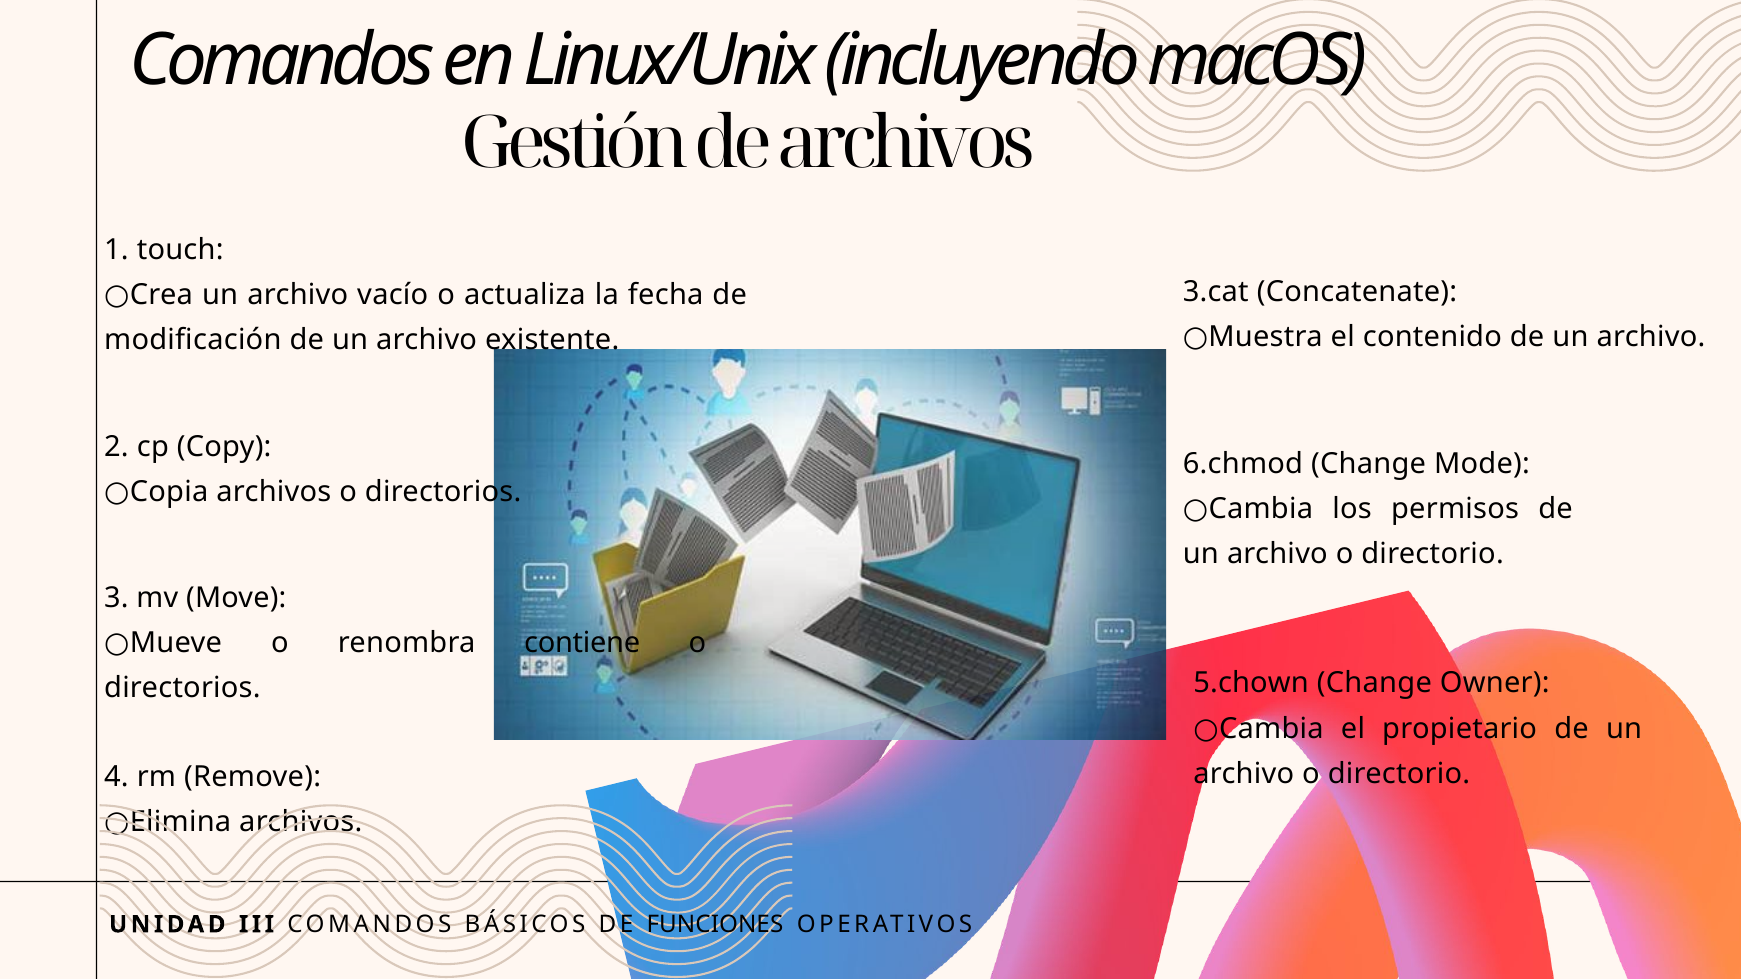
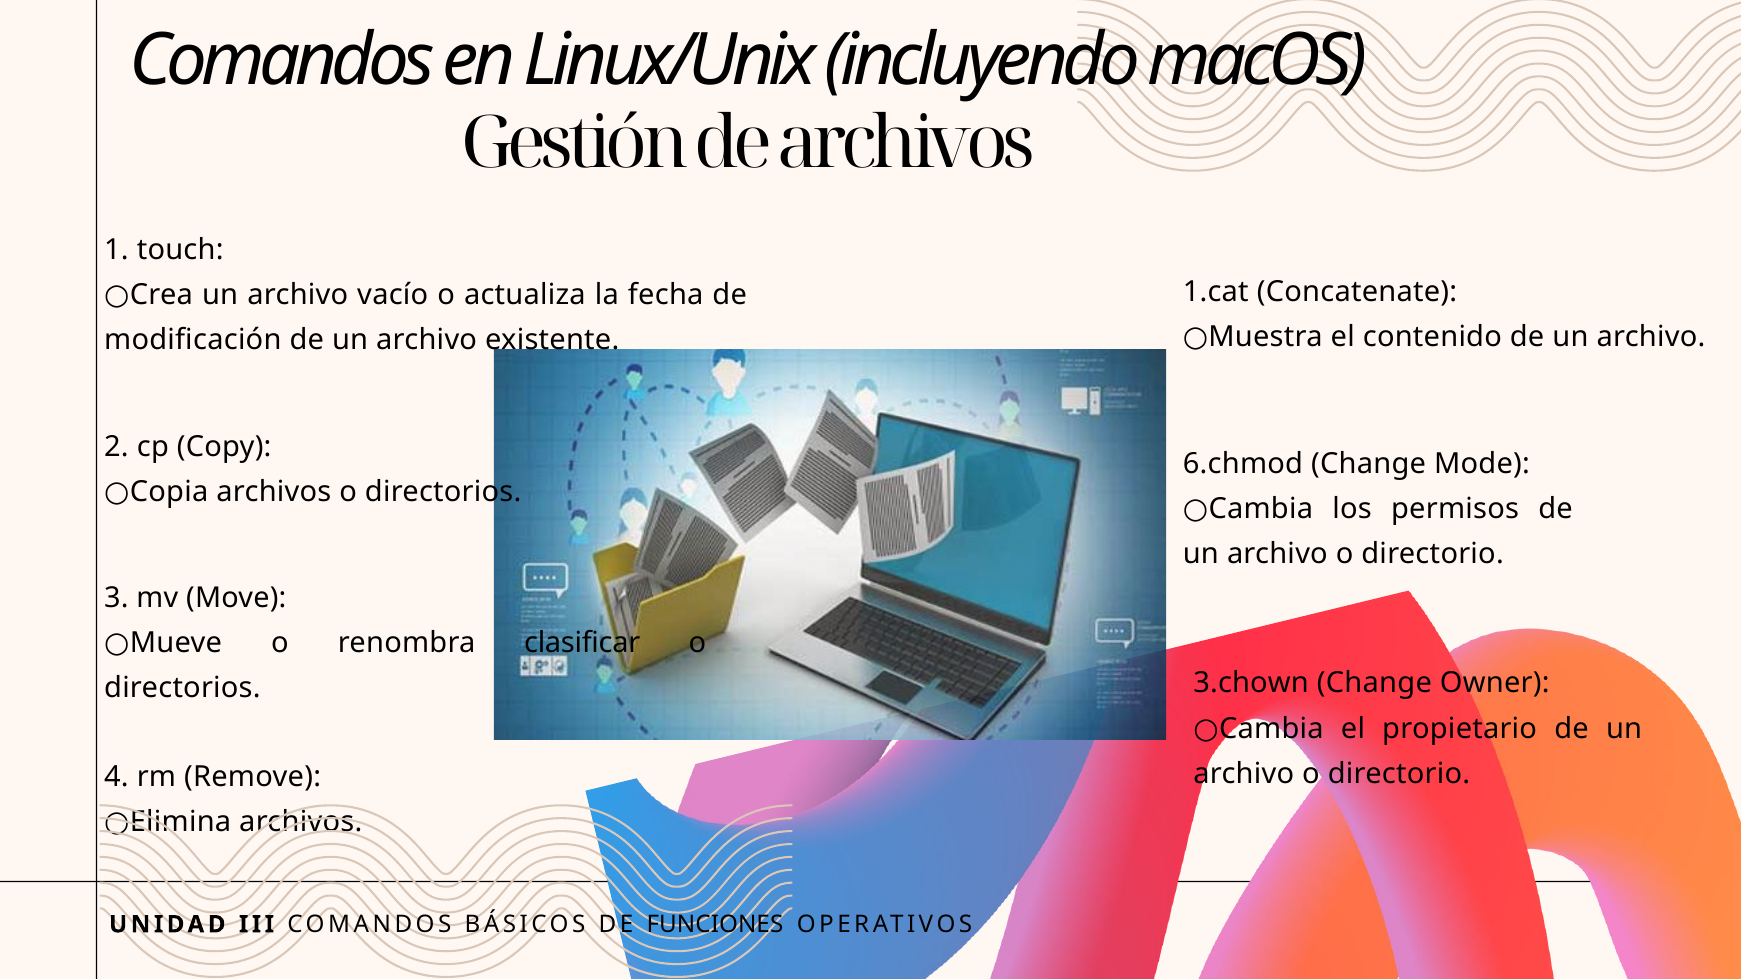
3.cat: 3.cat -> 1.cat (1216, 292)
contiene: contiene -> clasificar (582, 643)
5.chown: 5.chown -> 3.chown (1251, 684)
